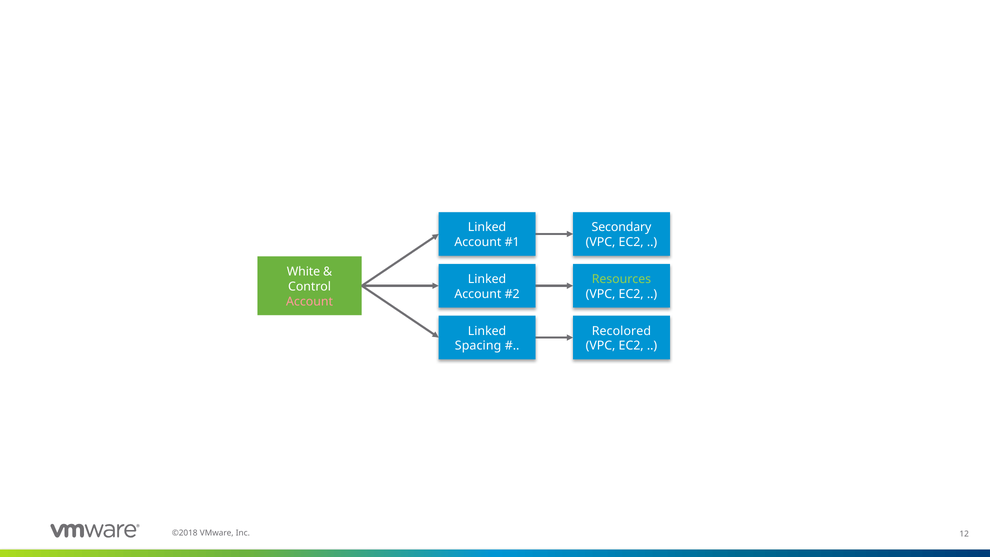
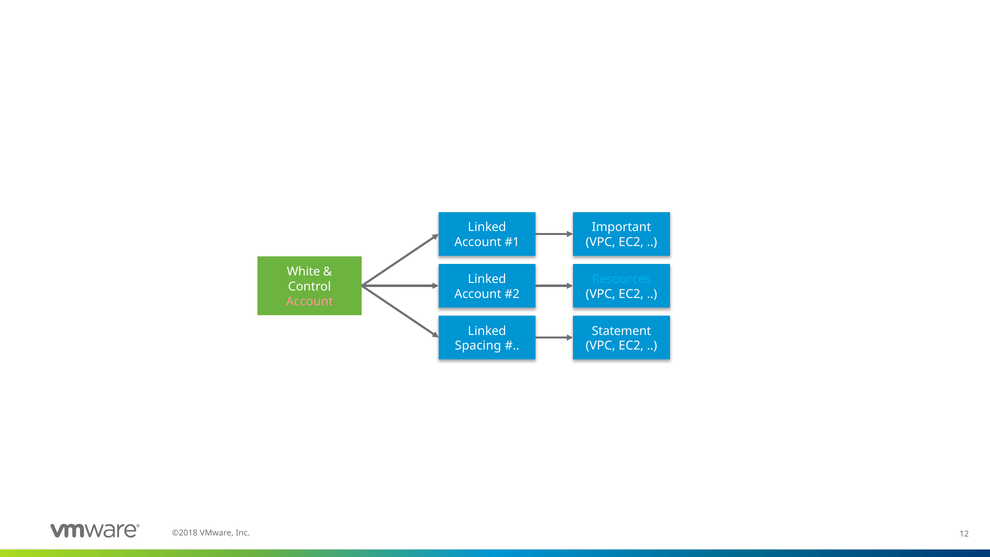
Secondary: Secondary -> Important (621, 227)
Resources colour: light green -> light blue (621, 279)
Recolored: Recolored -> Statement (621, 331)
